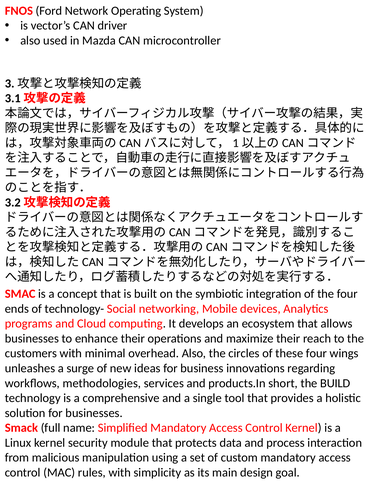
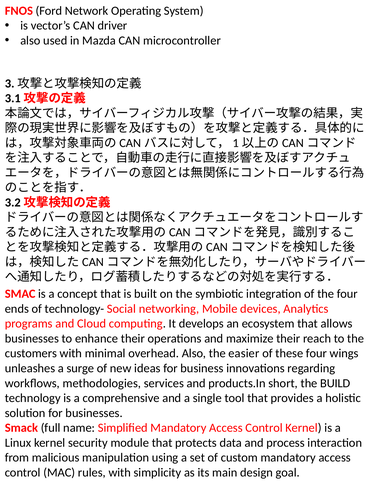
circles: circles -> easier (244, 353)
